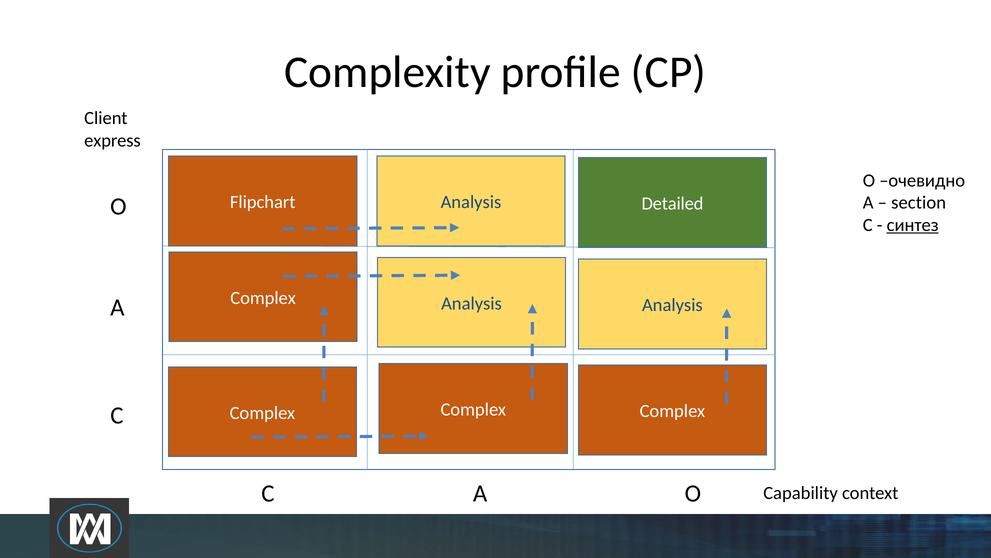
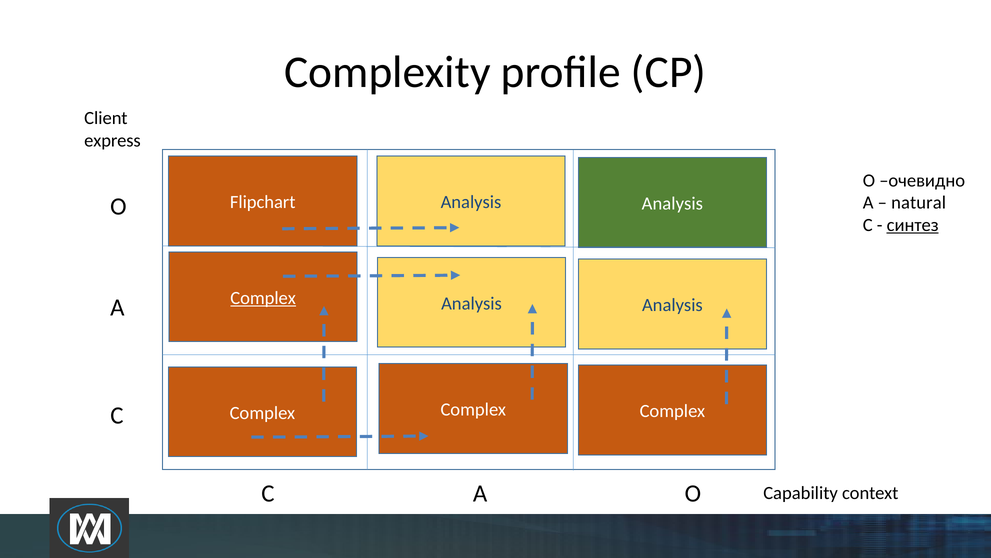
section: section -> natural (919, 203)
Detailed: Detailed -> Analysis (672, 203)
Complex underline: none -> present (263, 298)
